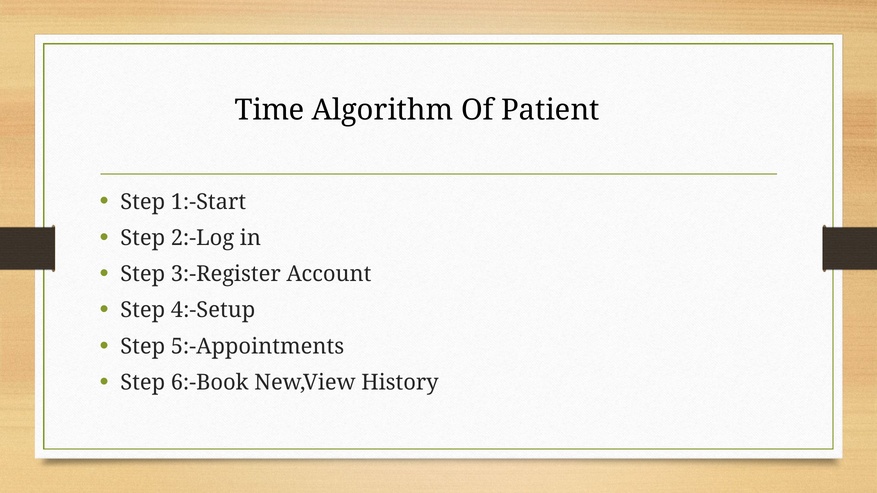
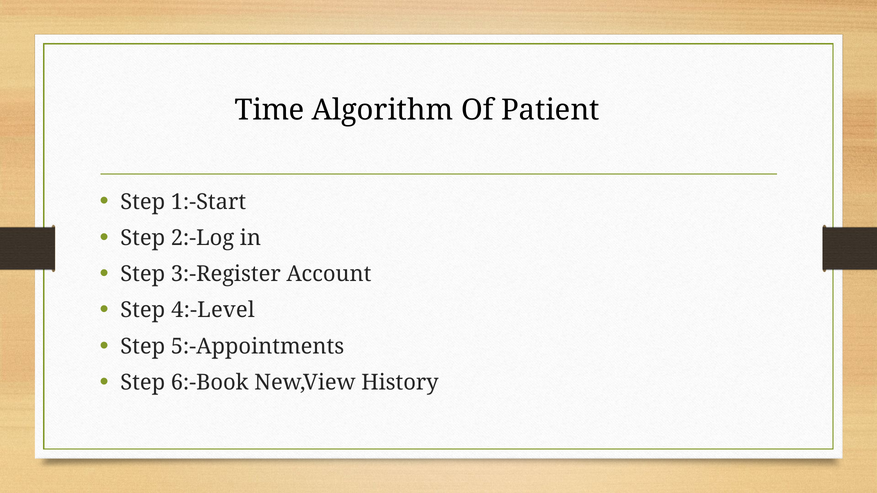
4:-Setup: 4:-Setup -> 4:-Level (213, 310)
